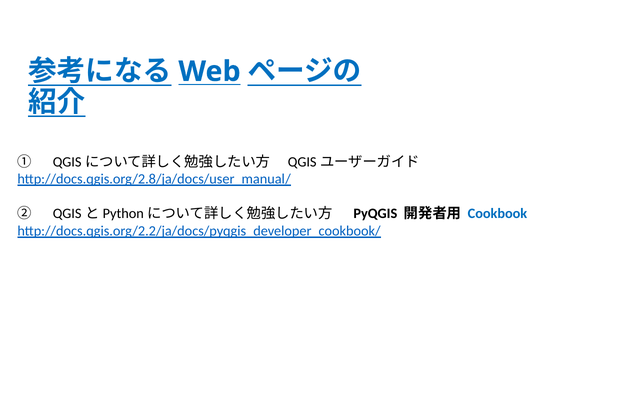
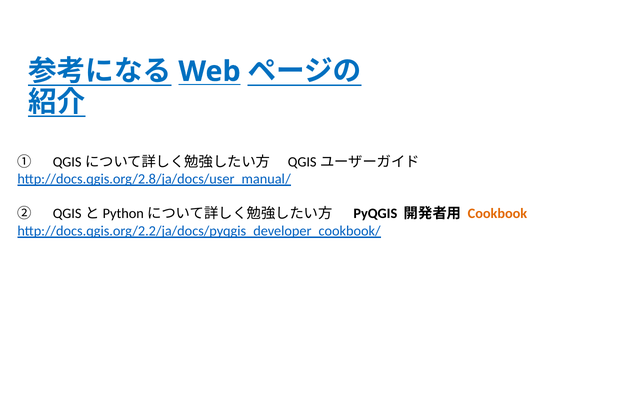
Cookbook colour: blue -> orange (497, 213)
